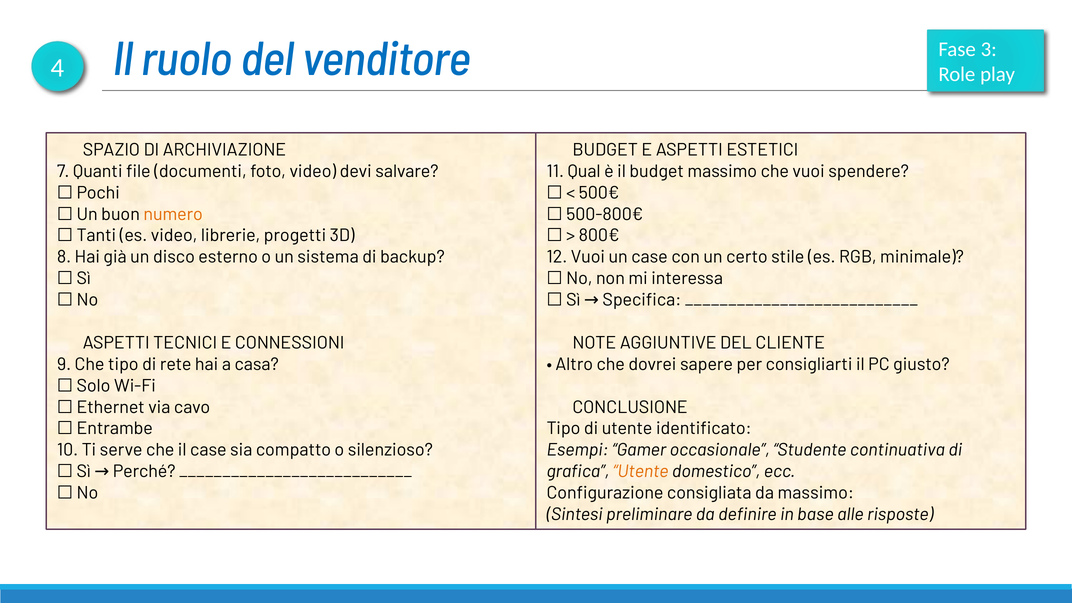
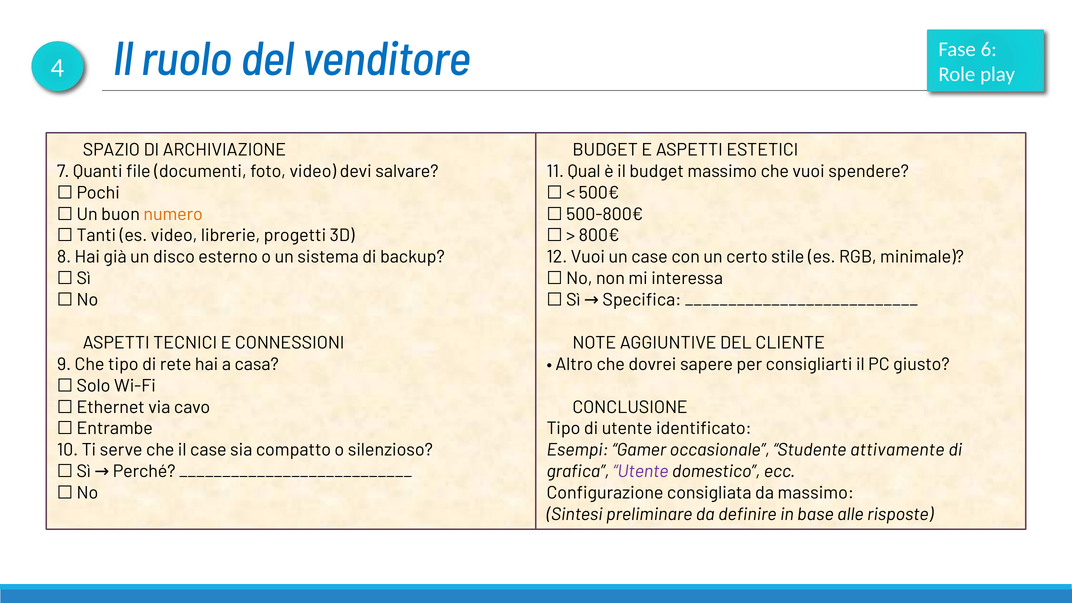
3: 3 -> 6 (989, 49)
continuativa: continuativa -> attivamente (897, 450)
Utente colour: orange -> purple (641, 471)
